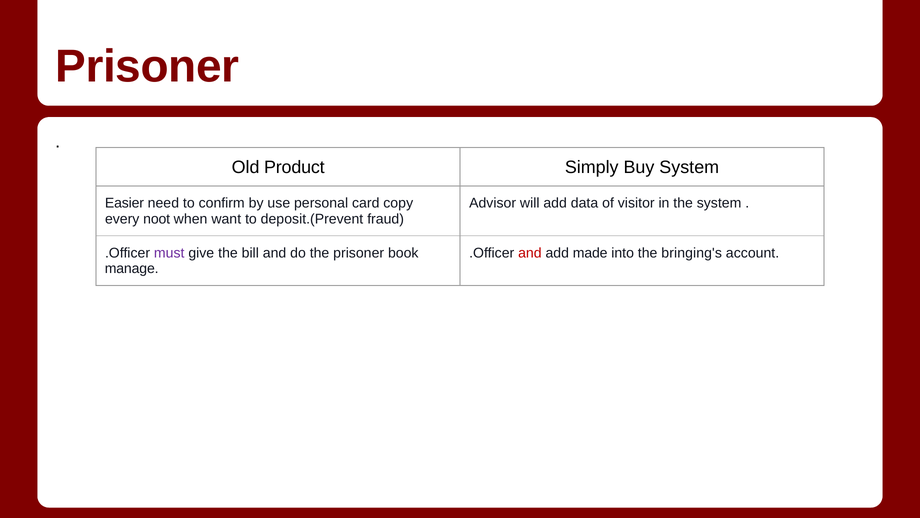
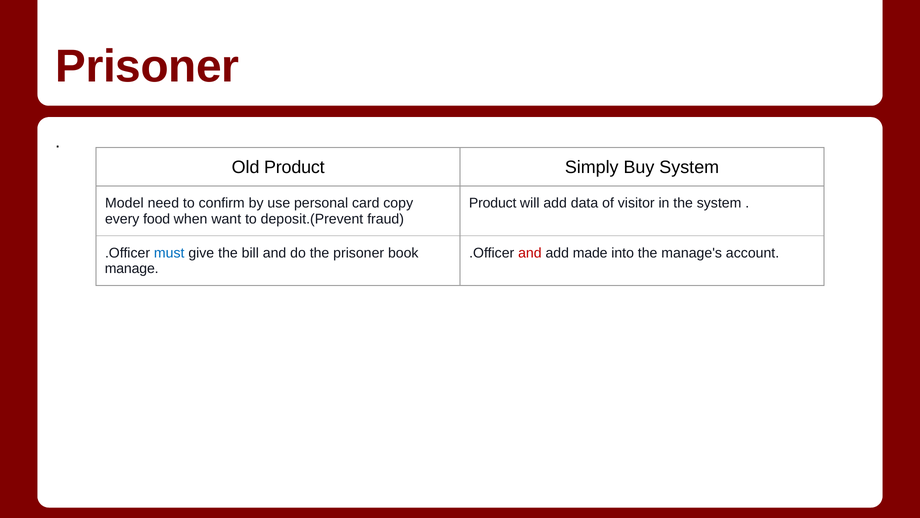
Easier: Easier -> Model (124, 203)
Advisor: Advisor -> Product (493, 203)
noot: noot -> food (157, 219)
must colour: purple -> blue (169, 253)
bringing's: bringing's -> manage's (692, 253)
